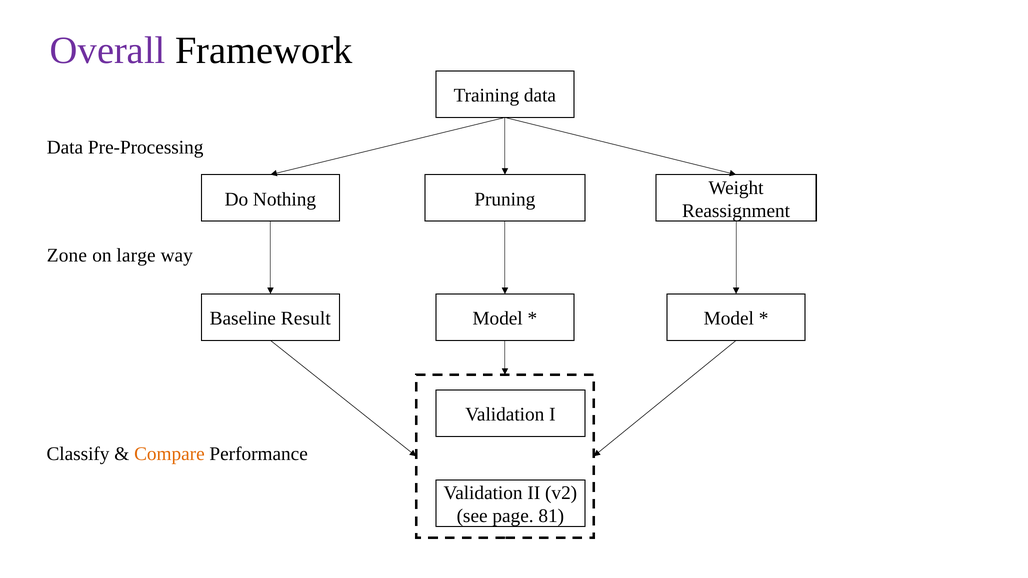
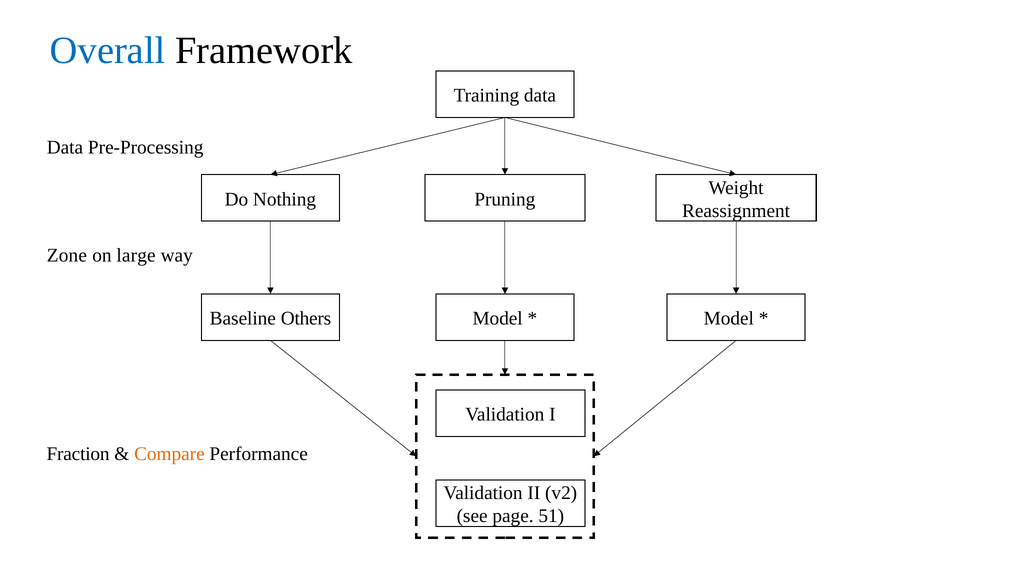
Overall colour: purple -> blue (108, 50)
Result: Result -> Others (306, 319)
Classify: Classify -> Fraction (78, 454)
81: 81 -> 51 (551, 516)
